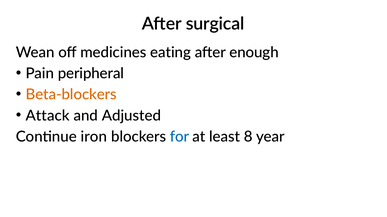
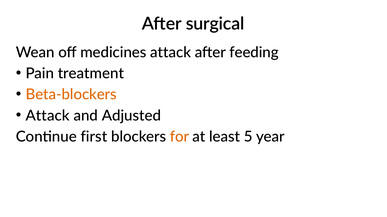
medicines eating: eating -> attack (171, 53)
enough: enough -> feeding (254, 53)
peripheral: peripheral -> treatment (91, 74)
iron: iron -> first (94, 137)
for colour: blue -> orange (179, 137)
8: 8 -> 5 (248, 137)
